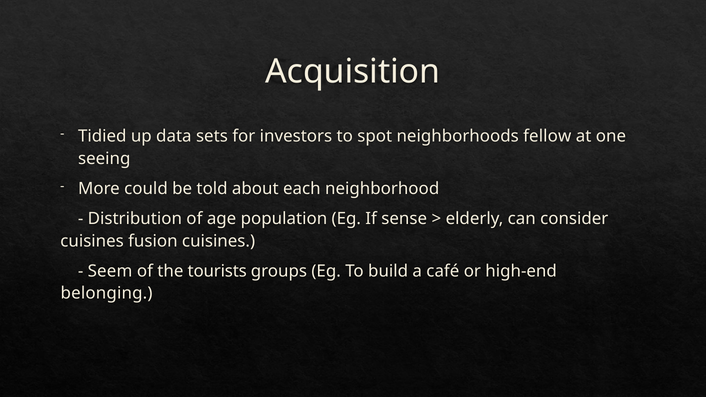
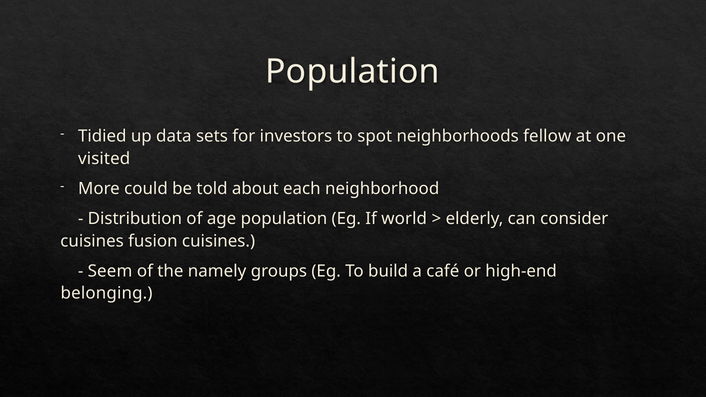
Acquisition: Acquisition -> Population (353, 71)
seeing: seeing -> visited (104, 159)
sense: sense -> world (404, 219)
tourists: tourists -> namely (217, 271)
